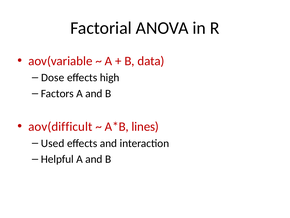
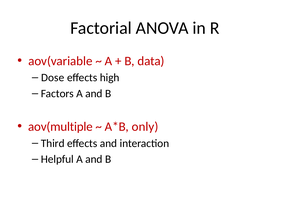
aov(difficult: aov(difficult -> aov(multiple (60, 126)
lines: lines -> only (145, 126)
Used: Used -> Third (53, 143)
